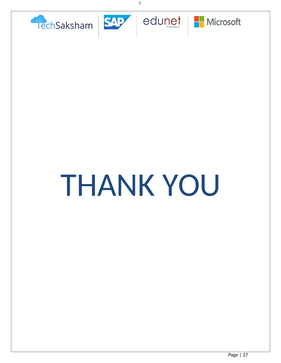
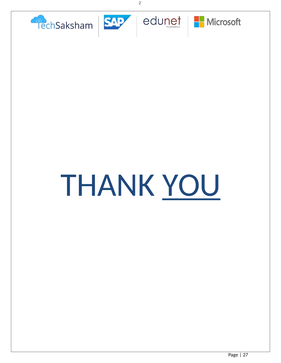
YOU underline: none -> present (192, 185)
